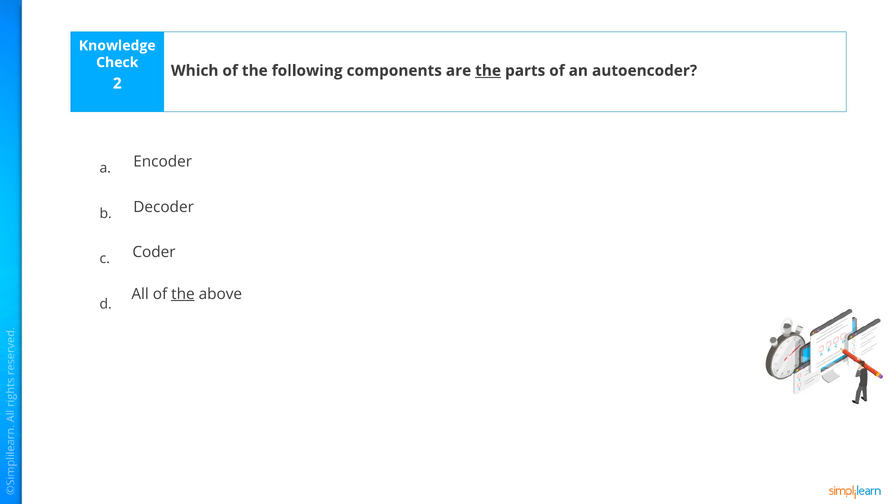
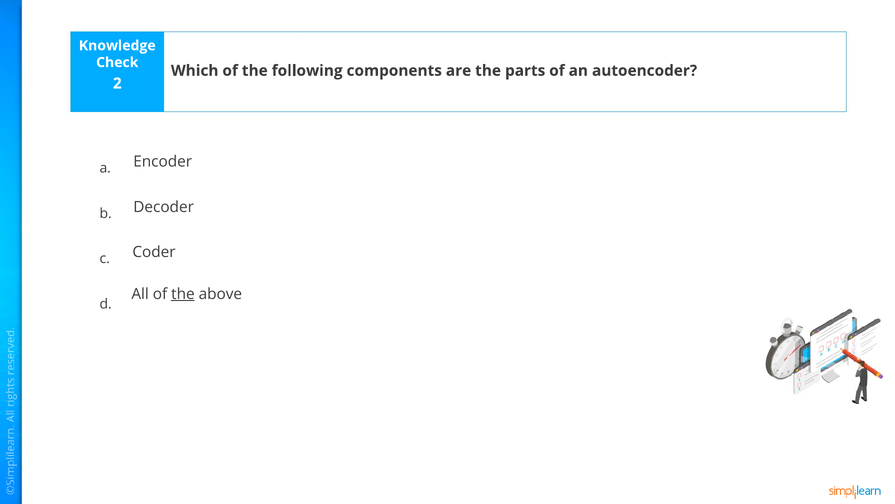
the underline: present -> none (488, 71)
